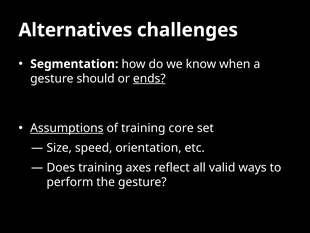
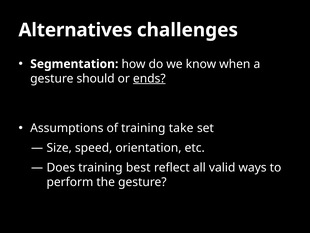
Assumptions underline: present -> none (67, 128)
core: core -> take (181, 128)
axes: axes -> best (138, 167)
